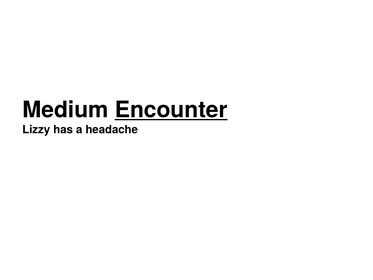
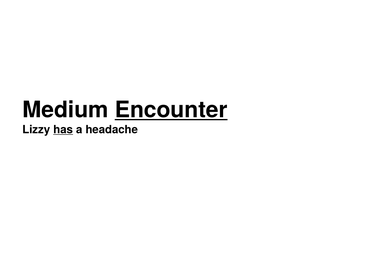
has underline: none -> present (63, 129)
